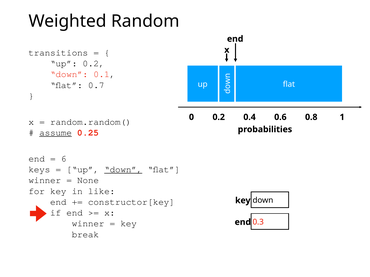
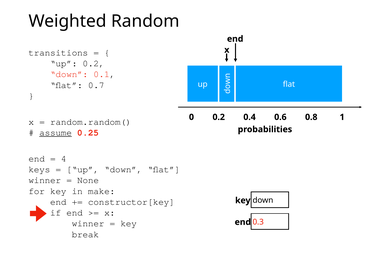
6: 6 -> 4 (64, 159)
down underline: present -> none (123, 170)
like: like -> make (102, 191)
